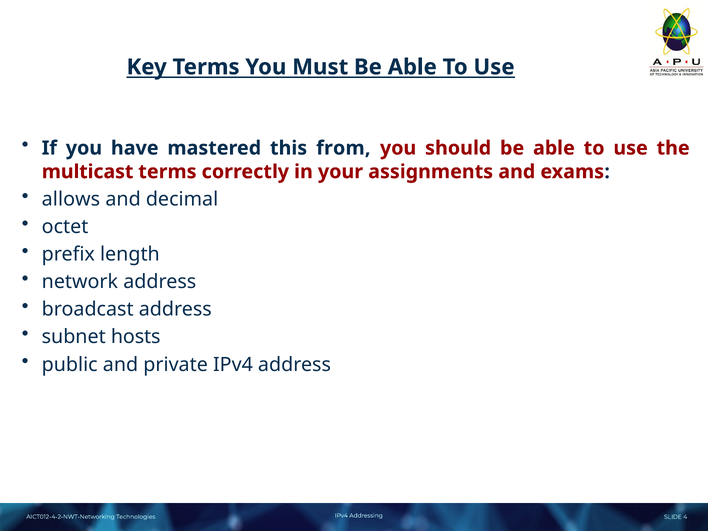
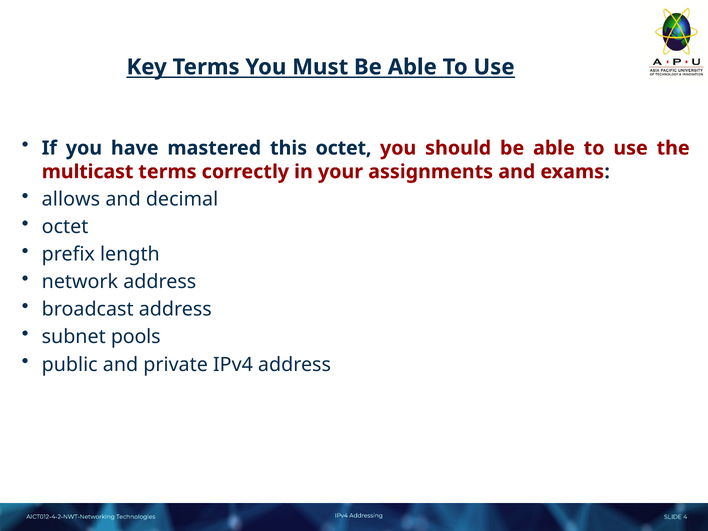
this from: from -> octet (344, 148)
hosts: hosts -> pools (136, 337)
